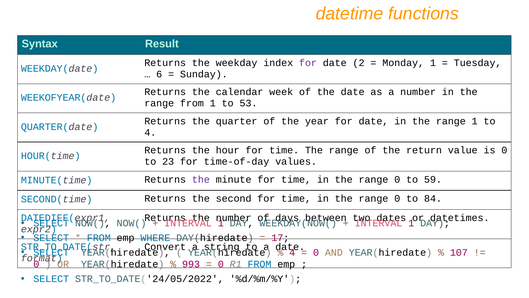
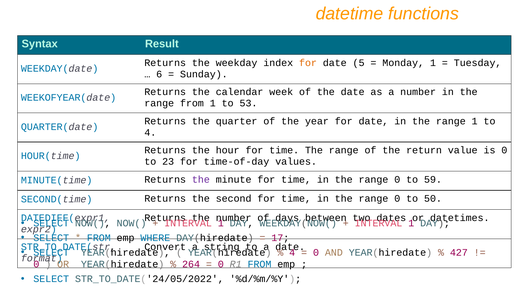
for colour: purple -> orange (308, 63)
2: 2 -> 5 (359, 63)
84: 84 -> 50 (433, 198)
107: 107 -> 427 (459, 252)
993: 993 -> 264 (191, 264)
